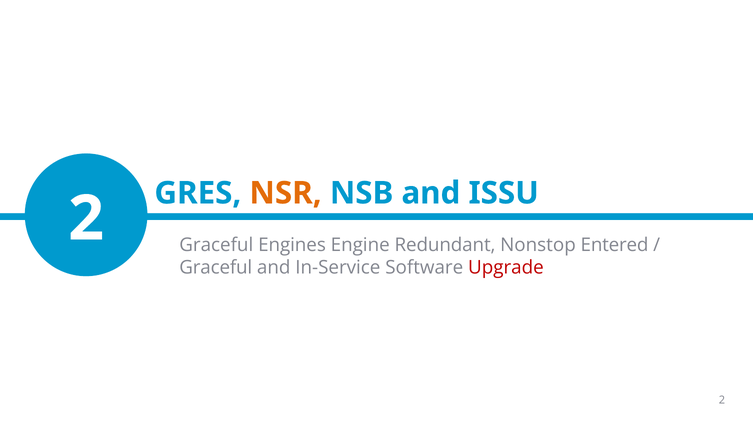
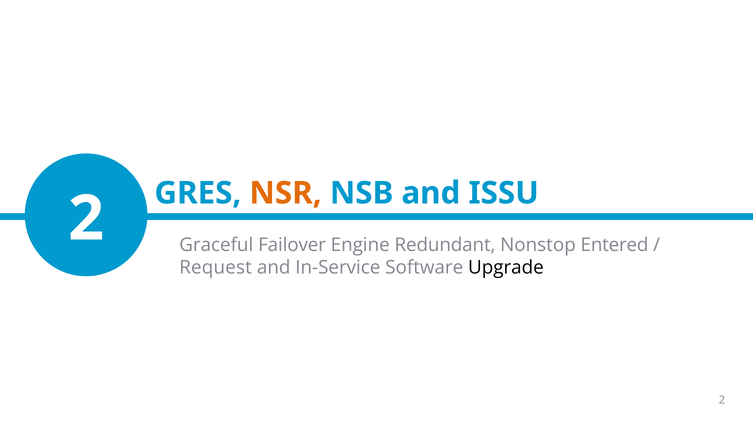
Engines: Engines -> Failover (292, 245)
Graceful: Graceful -> Request (216, 267)
Upgrade colour: red -> black (506, 267)
